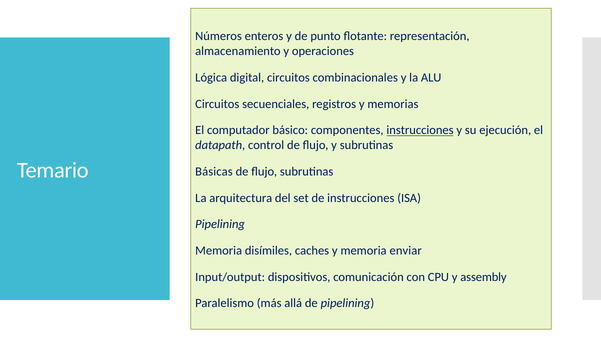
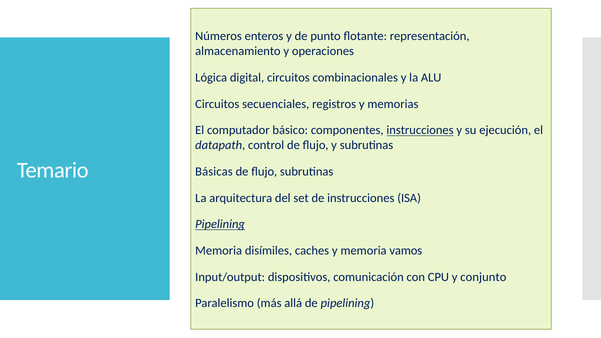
Pipelining underline: none -> present (220, 224)
enviar: enviar -> vamos (406, 251)
assembly: assembly -> conjunto (483, 277)
